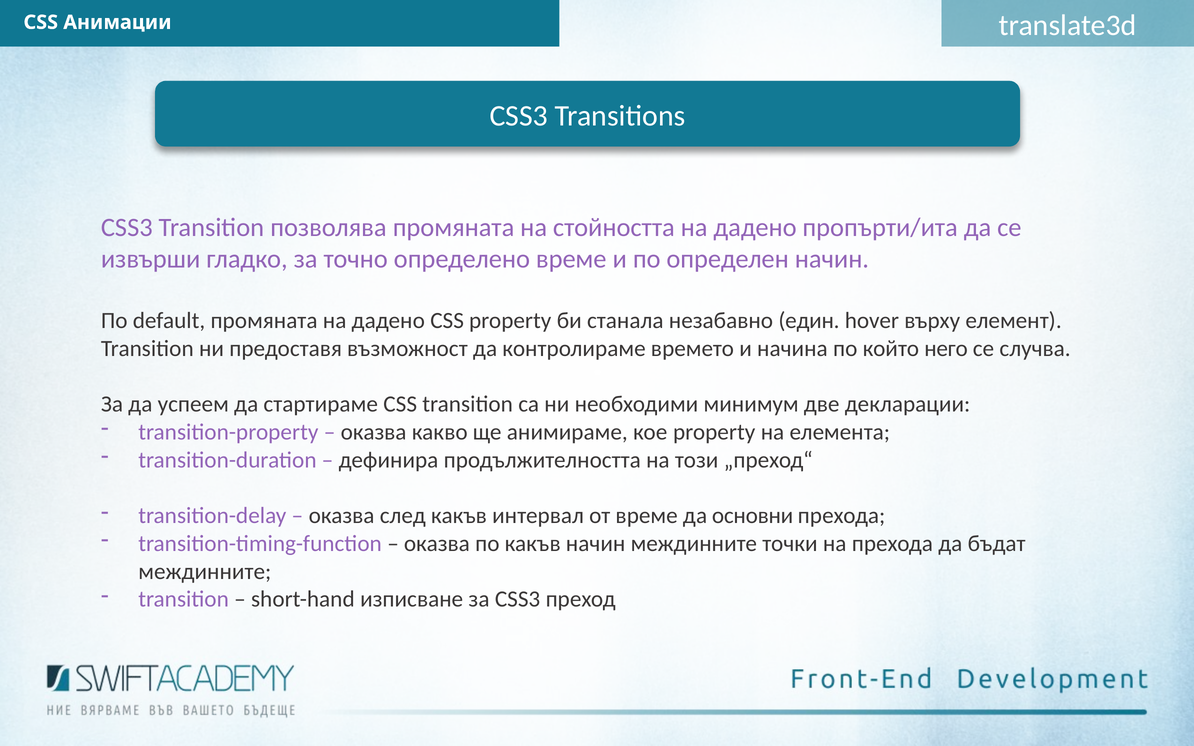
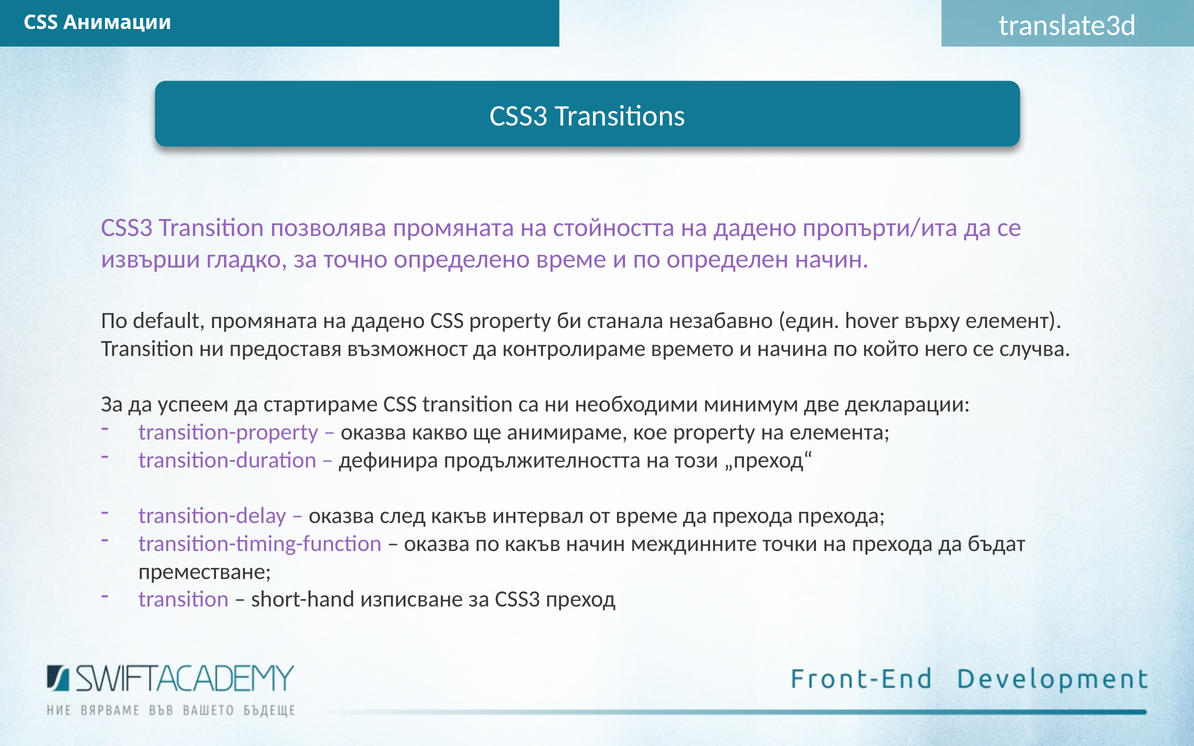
да основни: основни -> прехода (753, 516)
междинните: междинните -> преместване (205, 572)
